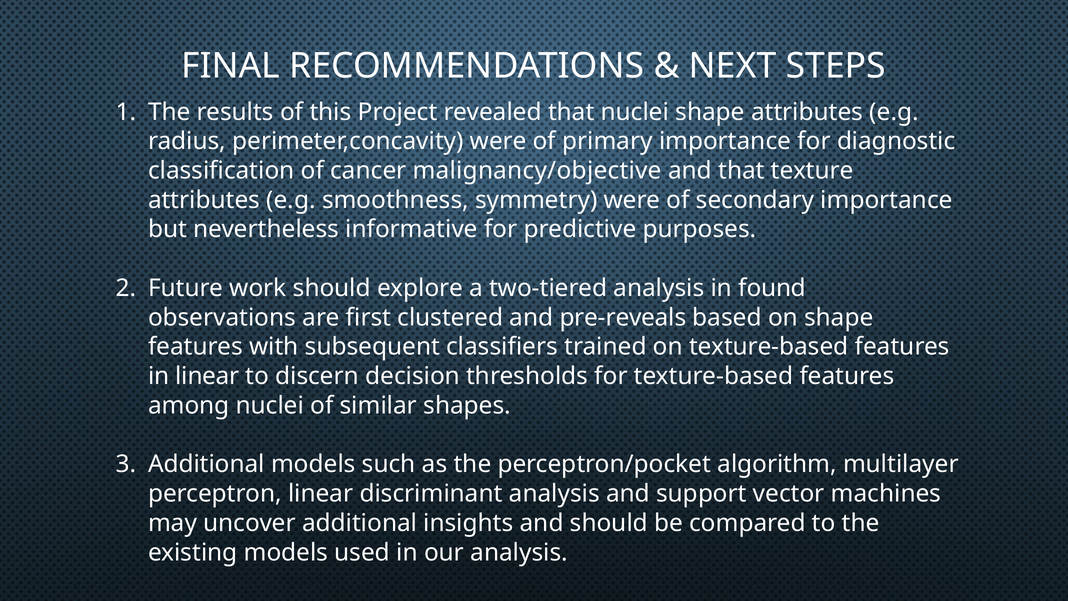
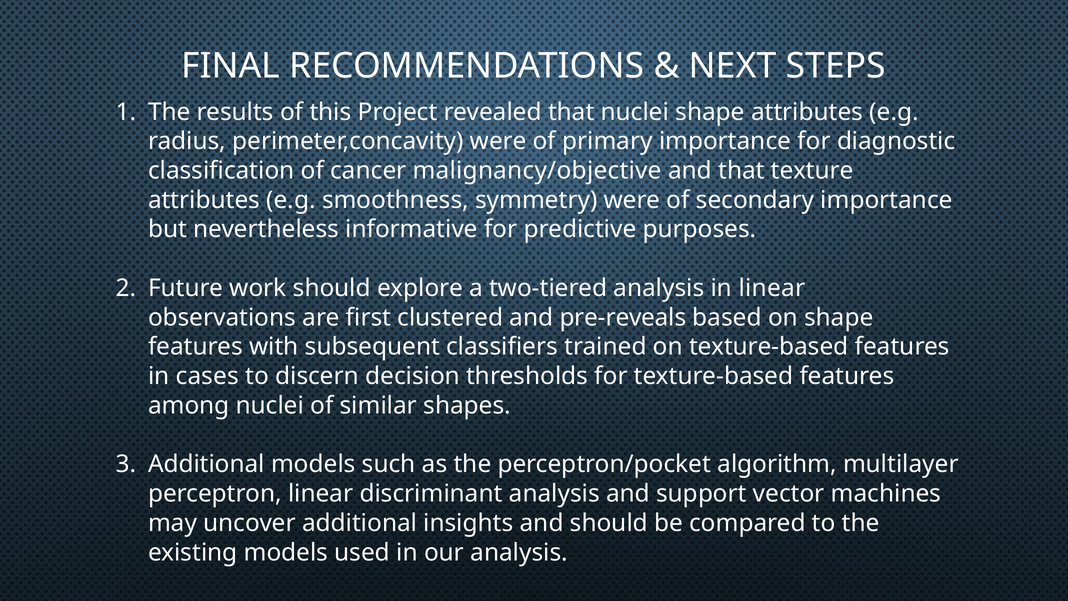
in found: found -> linear (772, 288)
in linear: linear -> cases (207, 376)
